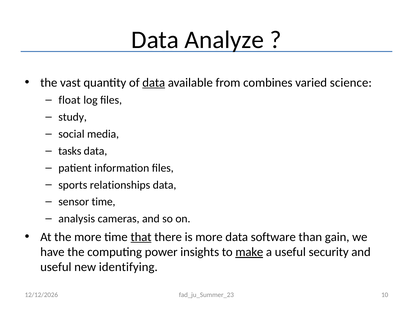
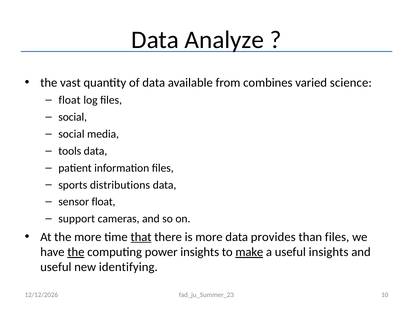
data underline: present -> none (154, 83)
study: study -> social (73, 117)
tasks: tasks -> tools (70, 151)
relationships: relationships -> distributions (120, 185)
sensor time: time -> float (104, 202)
analysis: analysis -> support (77, 219)
software: software -> provides (273, 238)
than gain: gain -> files (337, 238)
the underline: none -> present (76, 253)
useful security: security -> insights (329, 253)
